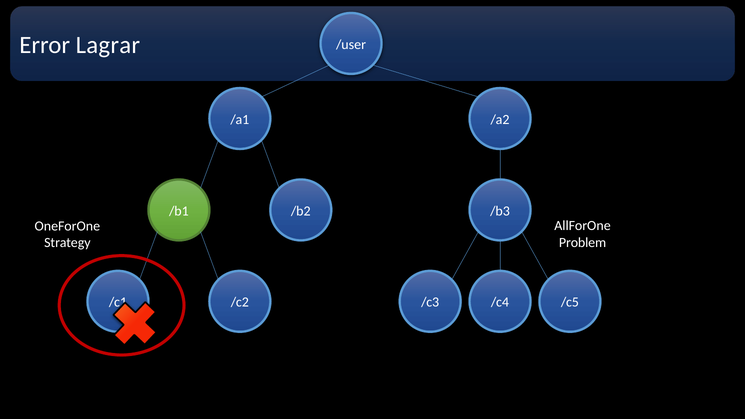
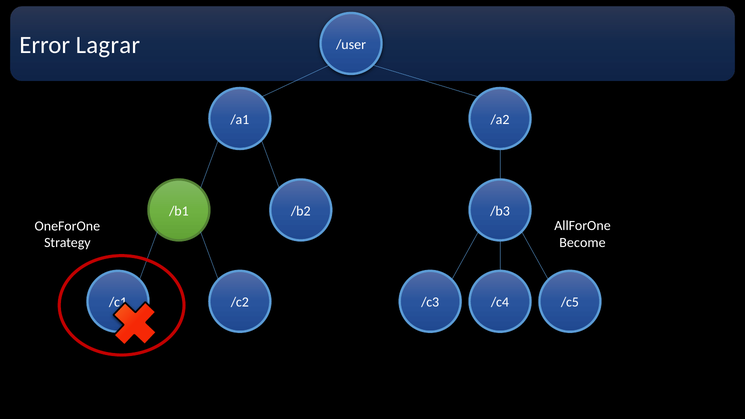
Problem: Problem -> Become (582, 243)
